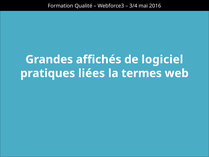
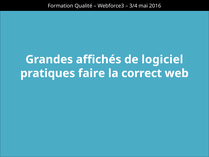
liées: liées -> faire (92, 73)
termes: termes -> correct (142, 73)
